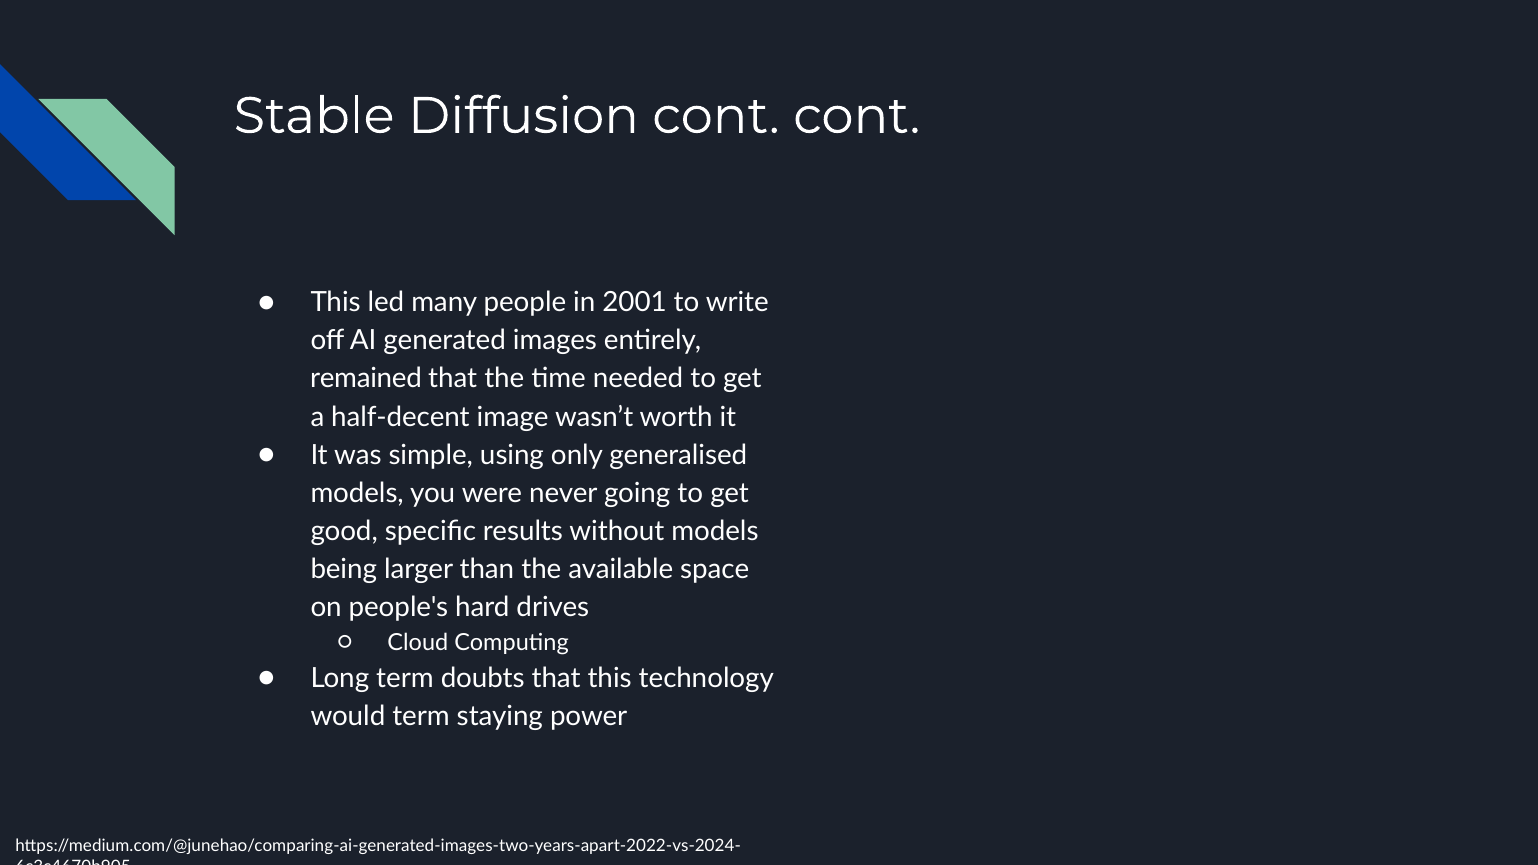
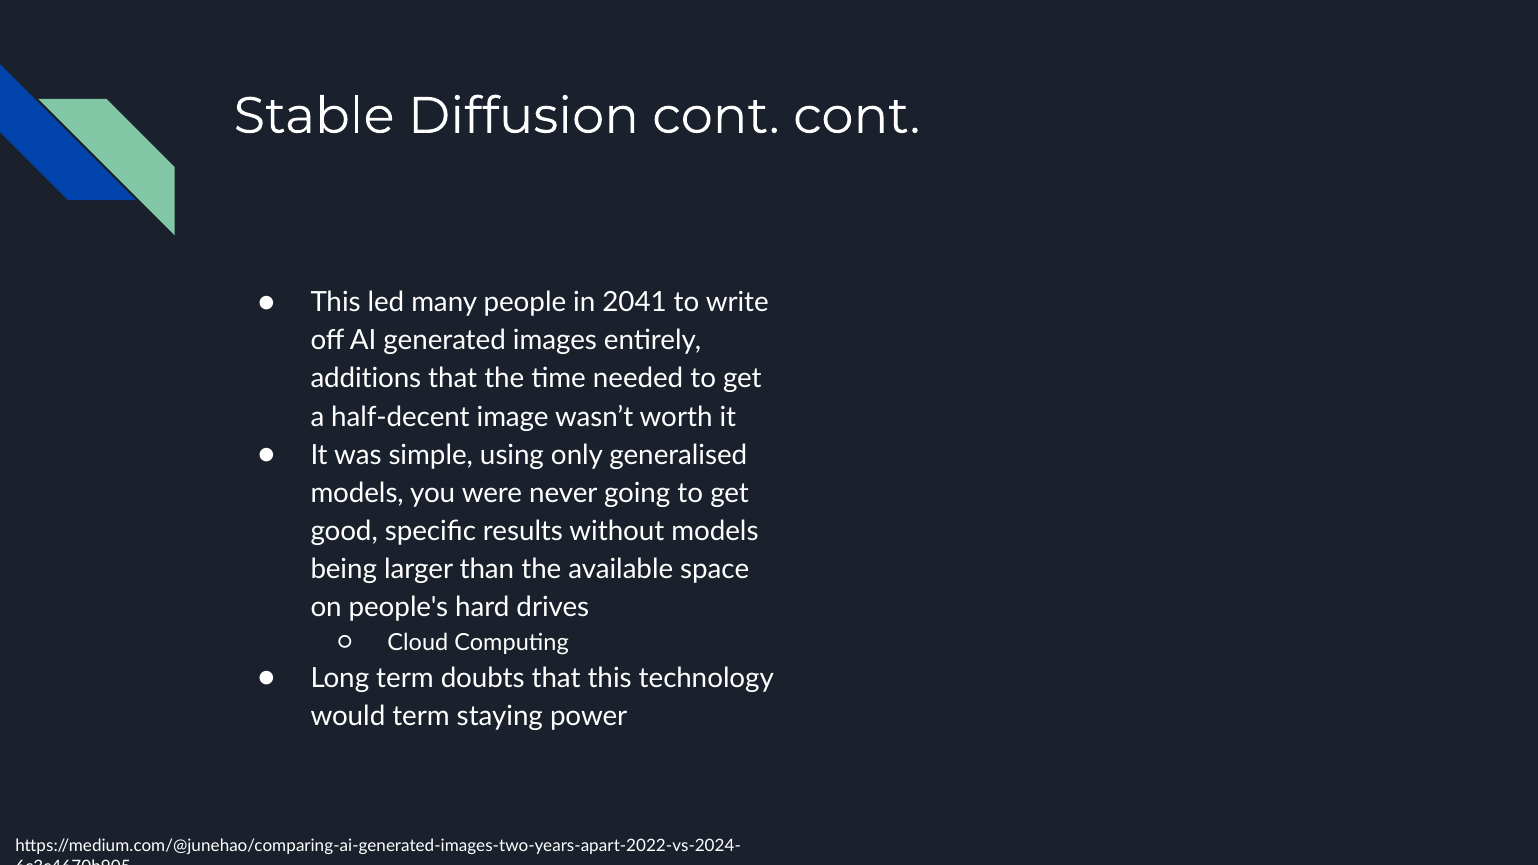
2001: 2001 -> 2041 (635, 302)
remained: remained -> additions (366, 379)
